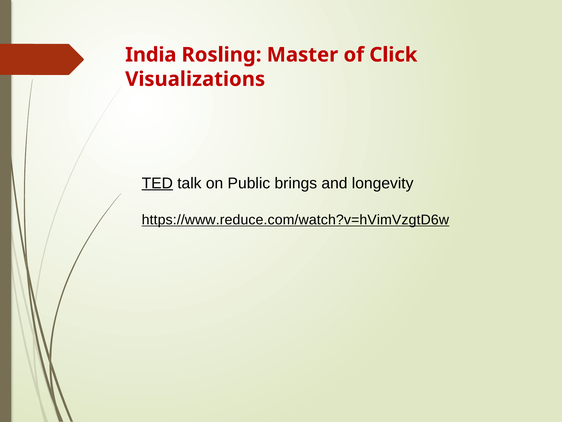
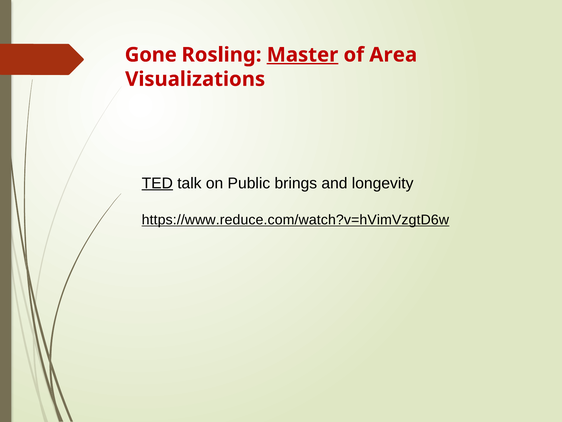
India: India -> Gone (151, 55)
Master underline: none -> present (302, 55)
Click: Click -> Area (393, 55)
